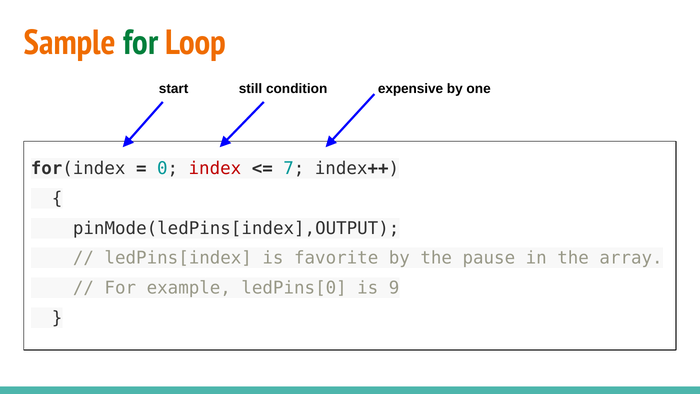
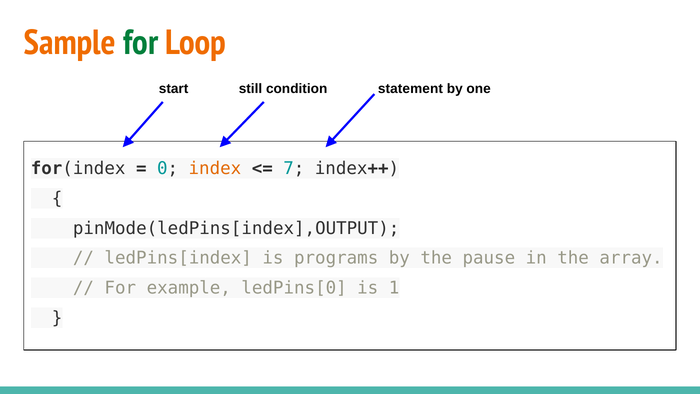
expensive: expensive -> statement (410, 89)
index colour: red -> orange (215, 169)
favorite: favorite -> programs (336, 258)
9: 9 -> 1 (394, 288)
